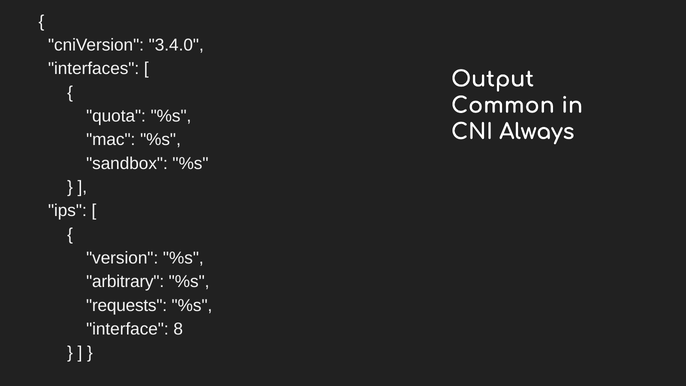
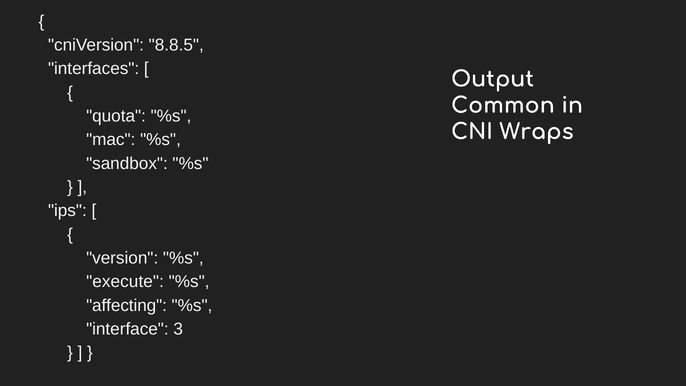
3.4.0: 3.4.0 -> 8.8.5 (176, 45)
Always: Always -> Wraps (537, 132)
arbitrary: arbitrary -> execute (125, 282)
requests: requests -> affecting (127, 305)
8: 8 -> 3 (178, 329)
